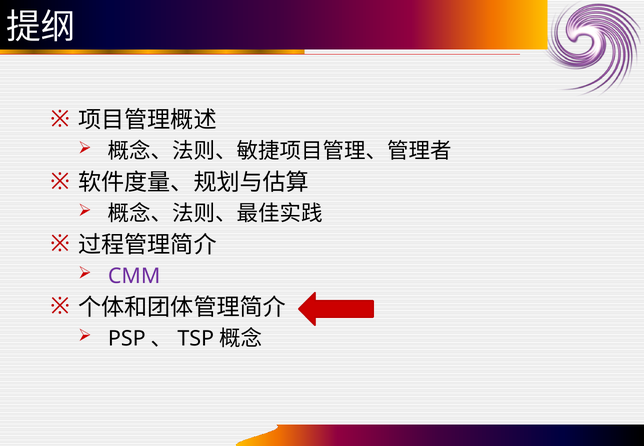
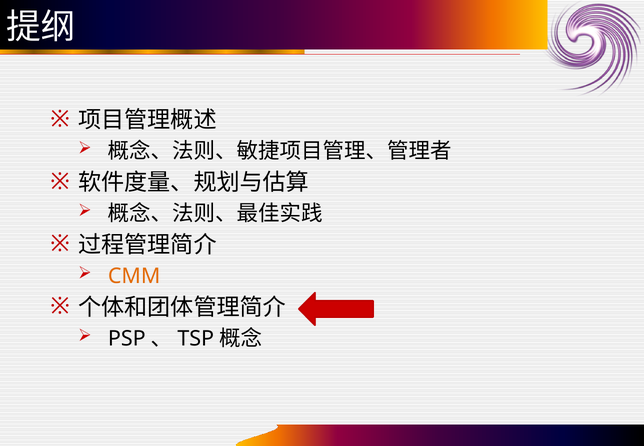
CMM colour: purple -> orange (134, 276)
